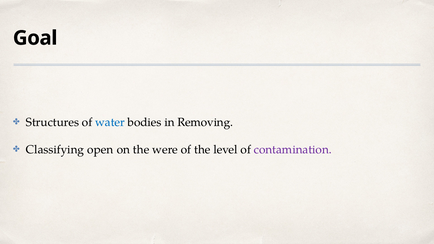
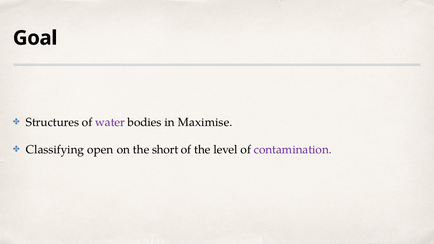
water colour: blue -> purple (110, 122)
Removing: Removing -> Maximise (205, 122)
were: were -> short (165, 150)
